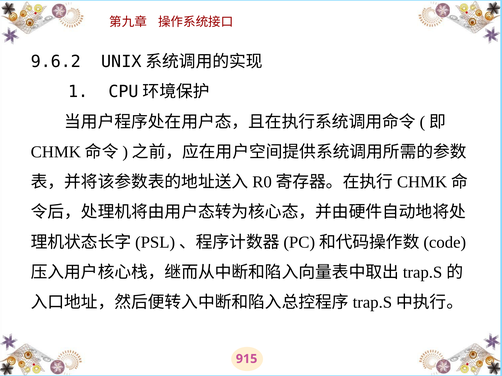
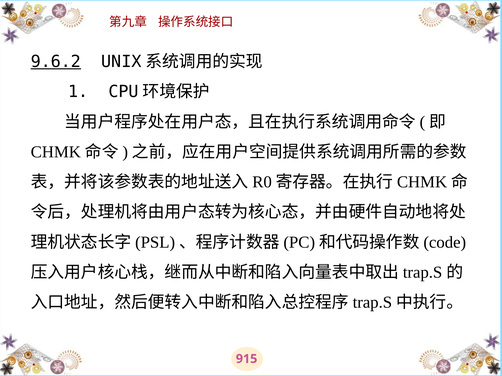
9.6.2 underline: none -> present (56, 62)
